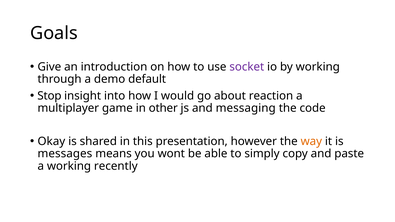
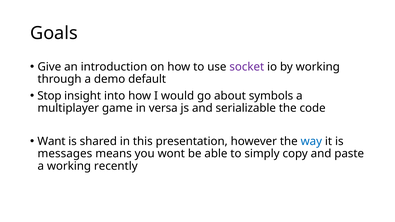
reaction: reaction -> symbols (271, 96)
other: other -> versa (163, 108)
messaging: messaging -> serializable (246, 108)
Okay: Okay -> Want (51, 141)
way colour: orange -> blue (311, 141)
